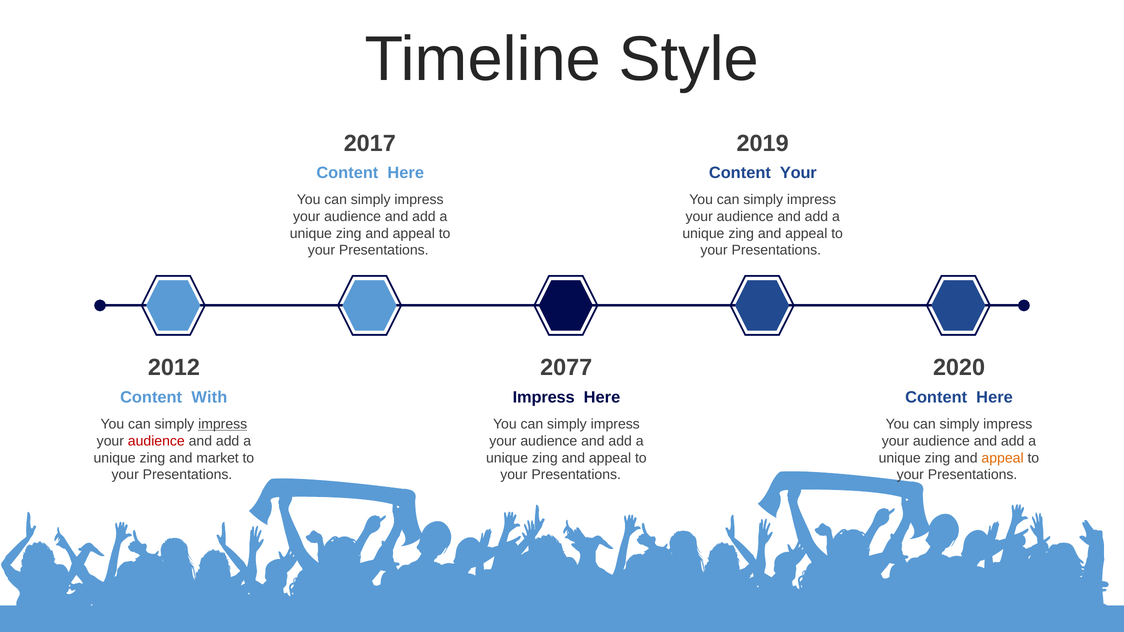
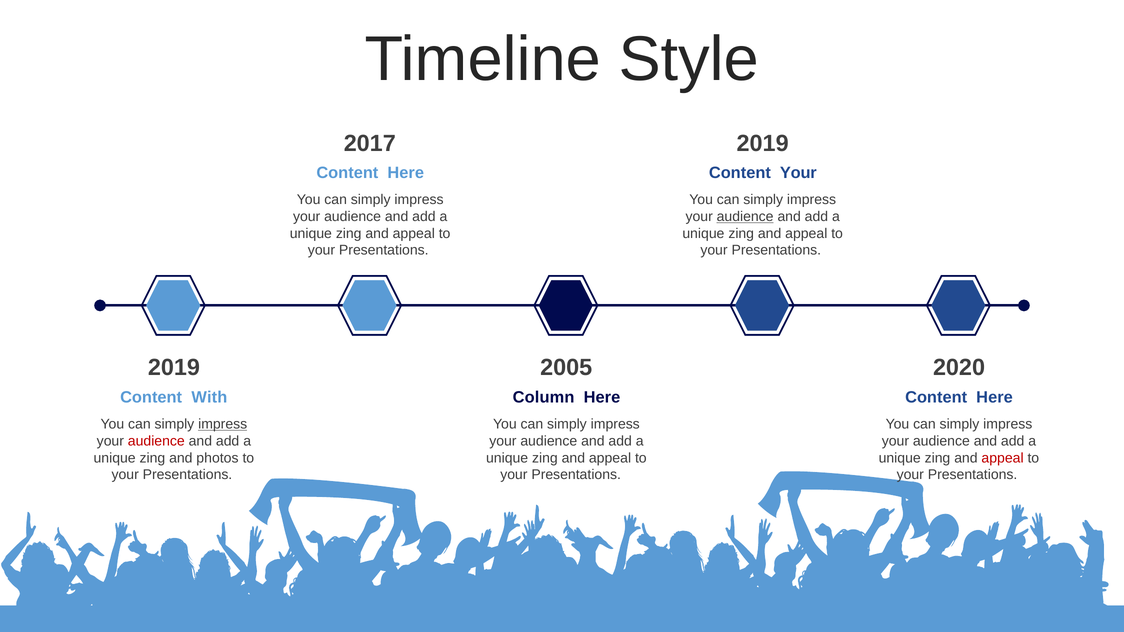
audience underline: none -> present (745, 217)
2012: 2012 -> 2019 (174, 368)
2077: 2077 -> 2005 (566, 368)
Impress: Impress -> Column (544, 397)
market: market -> photos (217, 458)
appeal colour: orange -> red (1003, 458)
